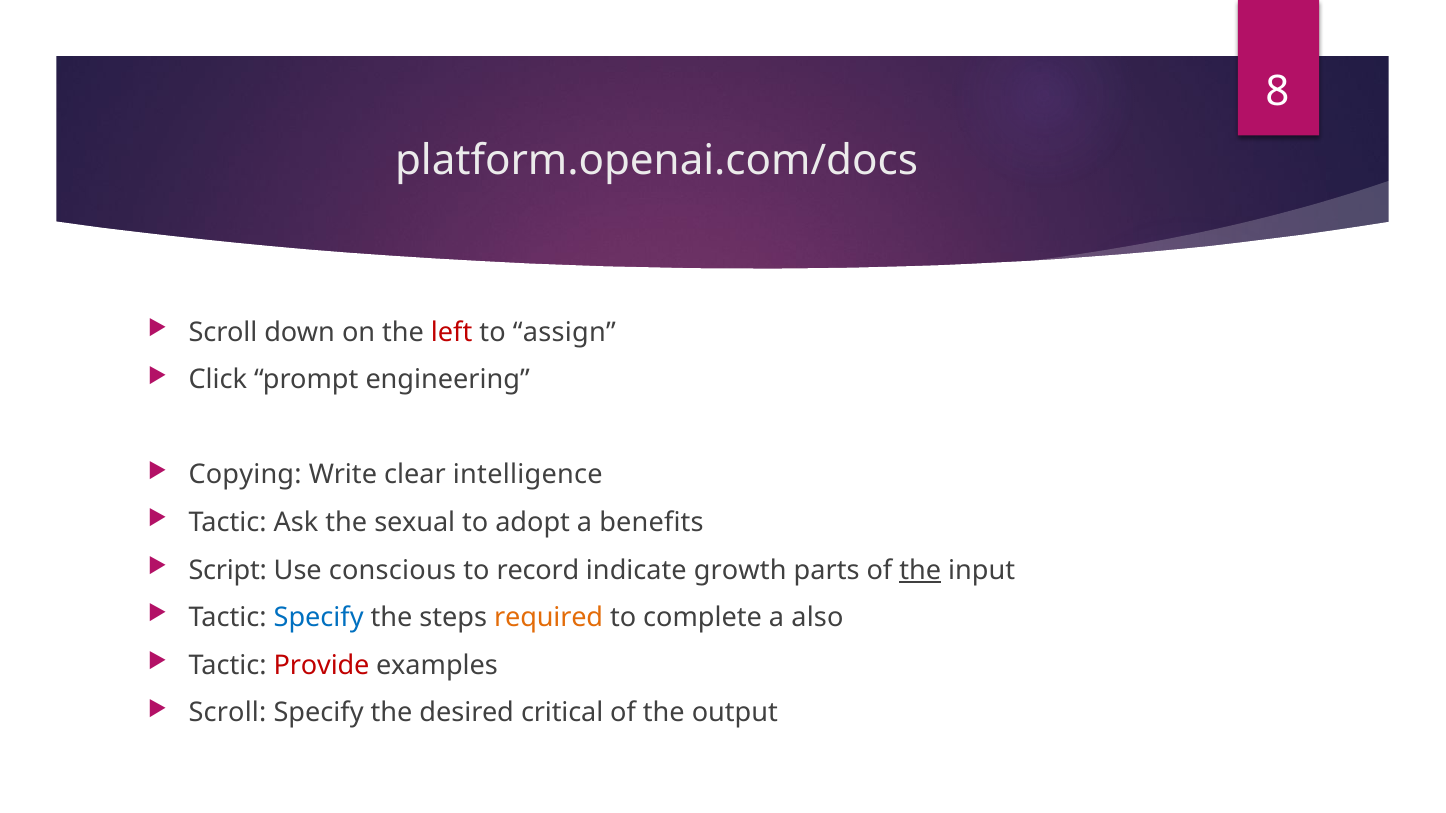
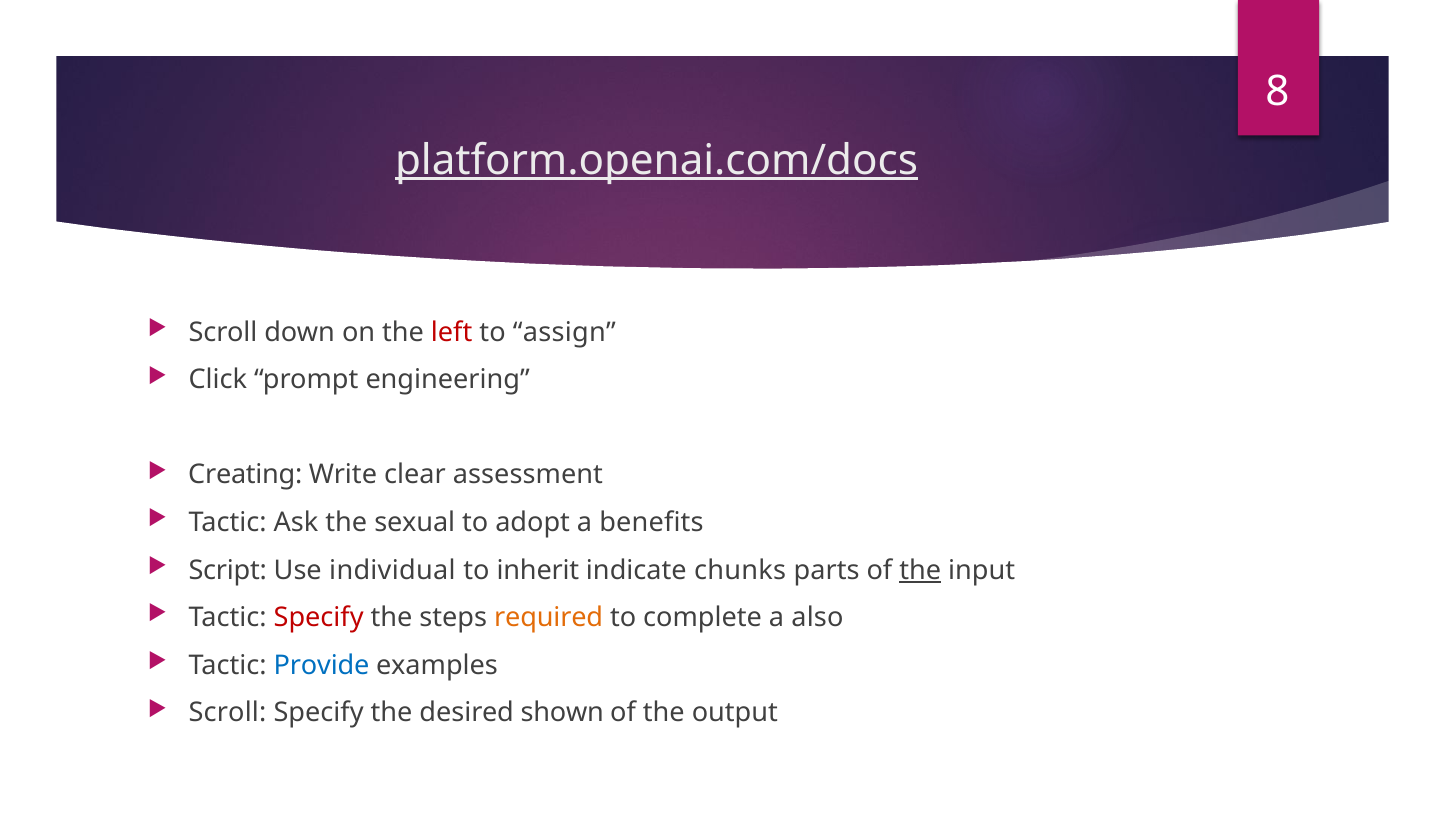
platform.openai.com/docs underline: none -> present (657, 160)
Copying: Copying -> Creating (245, 475)
intelligence: intelligence -> assessment (528, 475)
conscious: conscious -> individual (392, 570)
record: record -> inherit (538, 570)
growth: growth -> chunks (740, 570)
Specify colour: blue -> red (319, 618)
Provide colour: red -> blue (322, 666)
critical: critical -> shown (562, 713)
